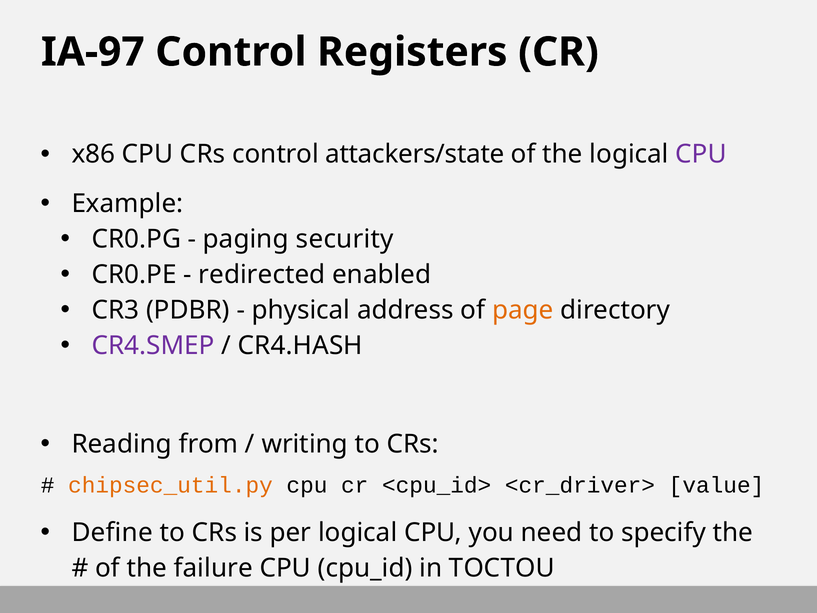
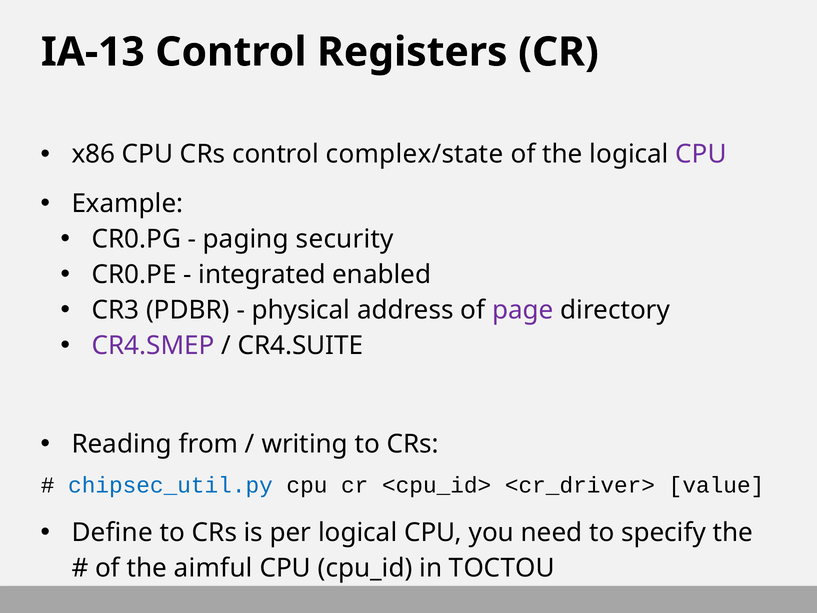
IA-97: IA-97 -> IA-13 (93, 52)
attackers/state: attackers/state -> complex/state (415, 154)
redirected: redirected -> integrated (262, 274)
page colour: orange -> purple (523, 310)
CR4.HASH: CR4.HASH -> CR4.SUITE (300, 346)
chipsec_util.py colour: orange -> blue (170, 485)
failure: failure -> aimful (213, 568)
